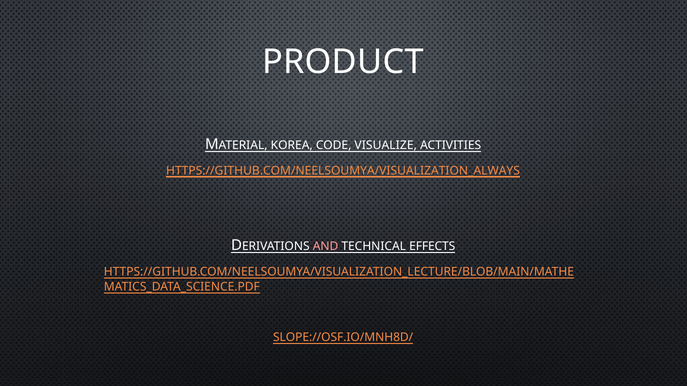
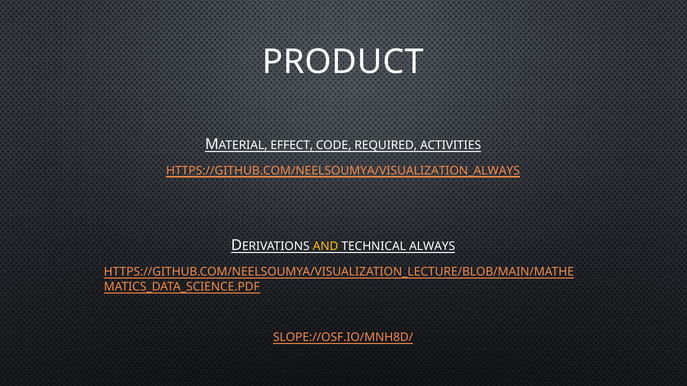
KOREA: KOREA -> EFFECT (292, 145)
VISUALIZE: VISUALIZE -> REQUIRED (386, 145)
AND colour: pink -> yellow (326, 247)
EFFECTS: EFFECTS -> ALWAYS (432, 247)
